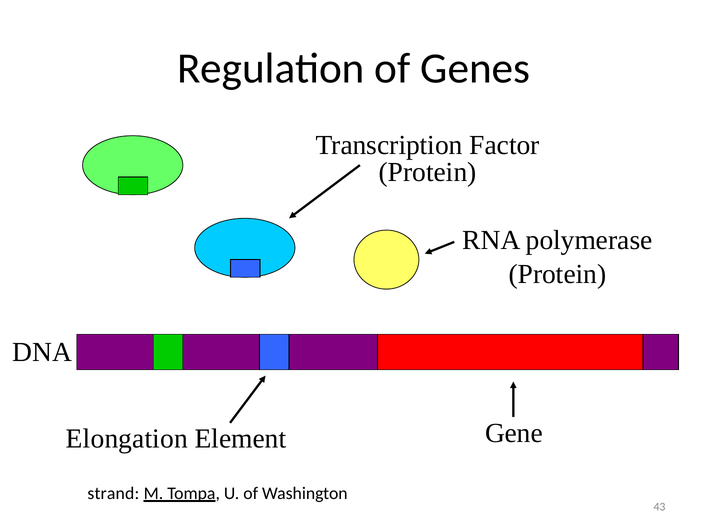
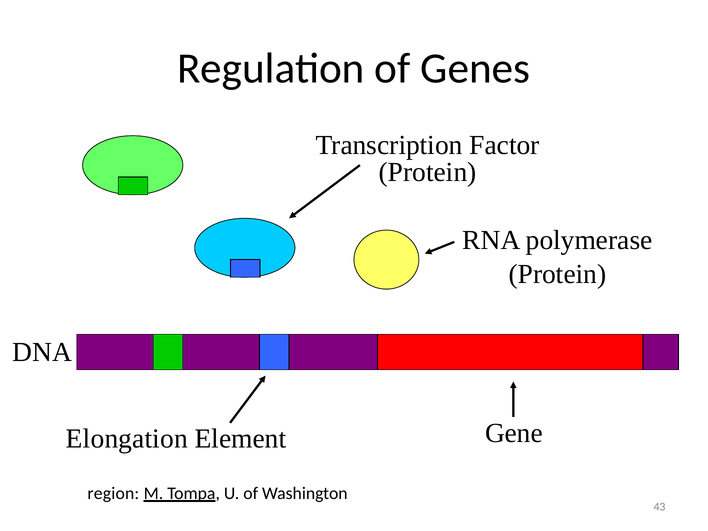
strand: strand -> region (113, 493)
